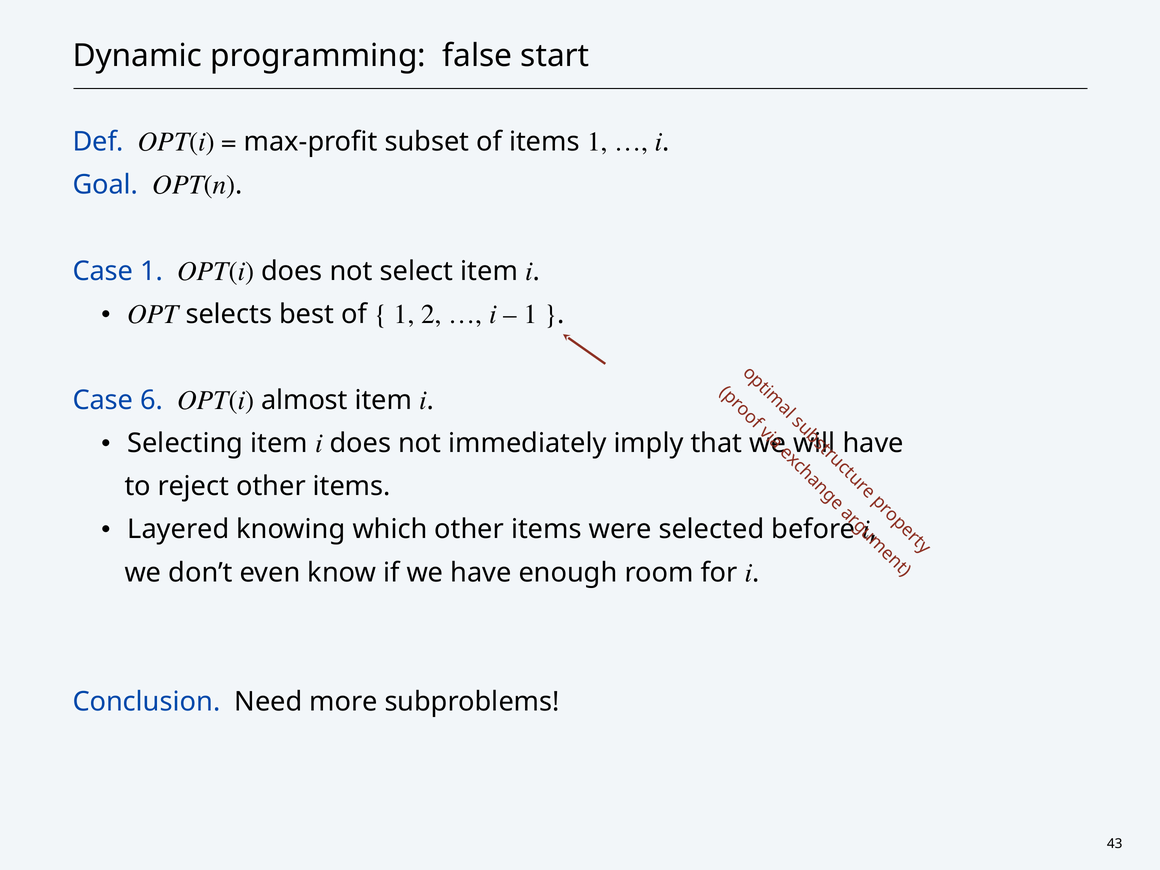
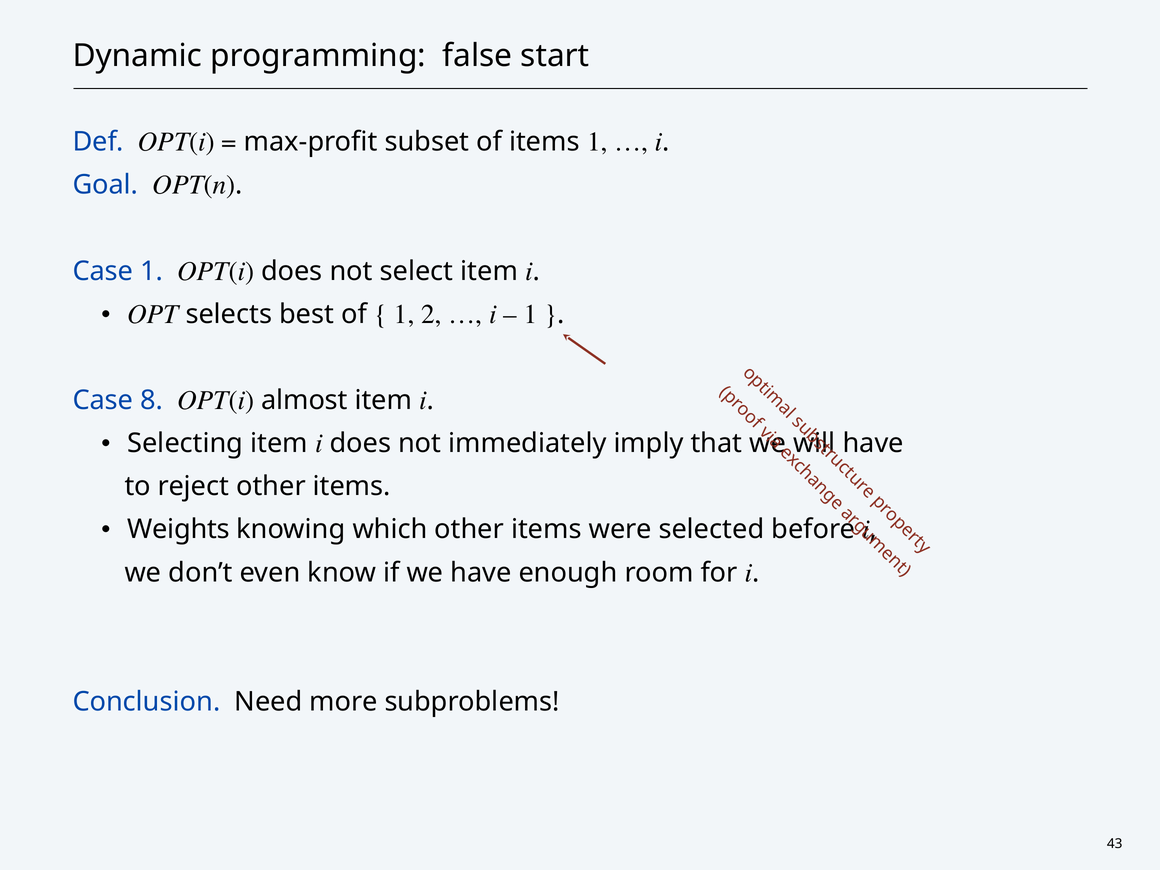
6: 6 -> 8 (152, 400)
Layered: Layered -> Weights (178, 530)
